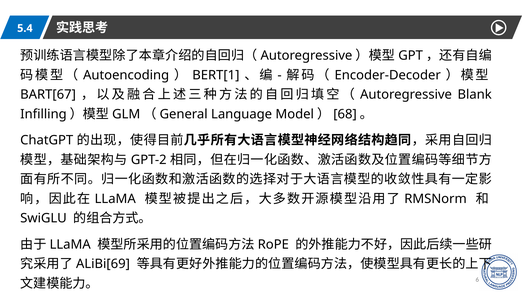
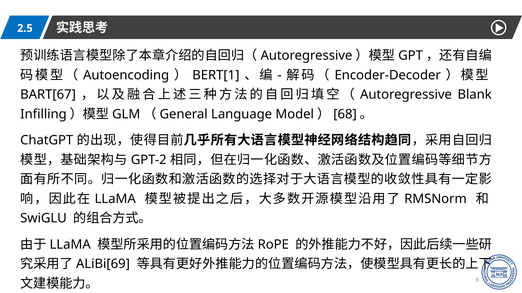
5.4: 5.4 -> 2.5 (25, 28)
